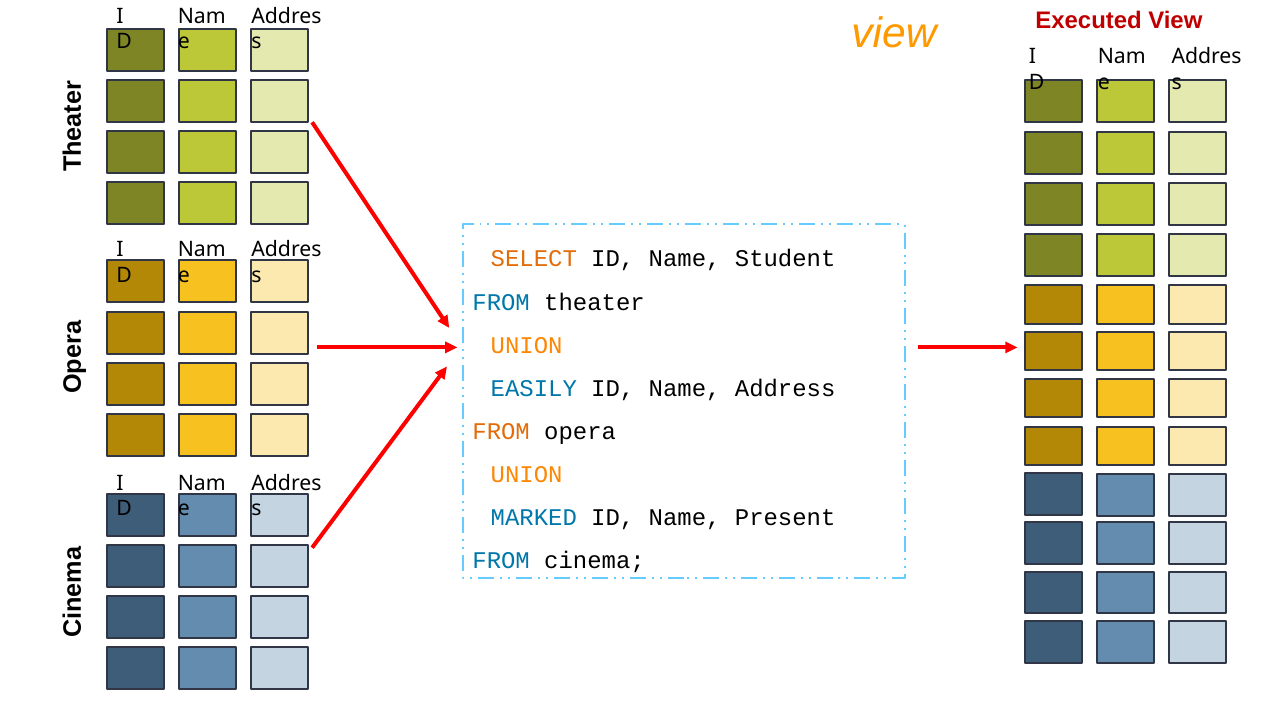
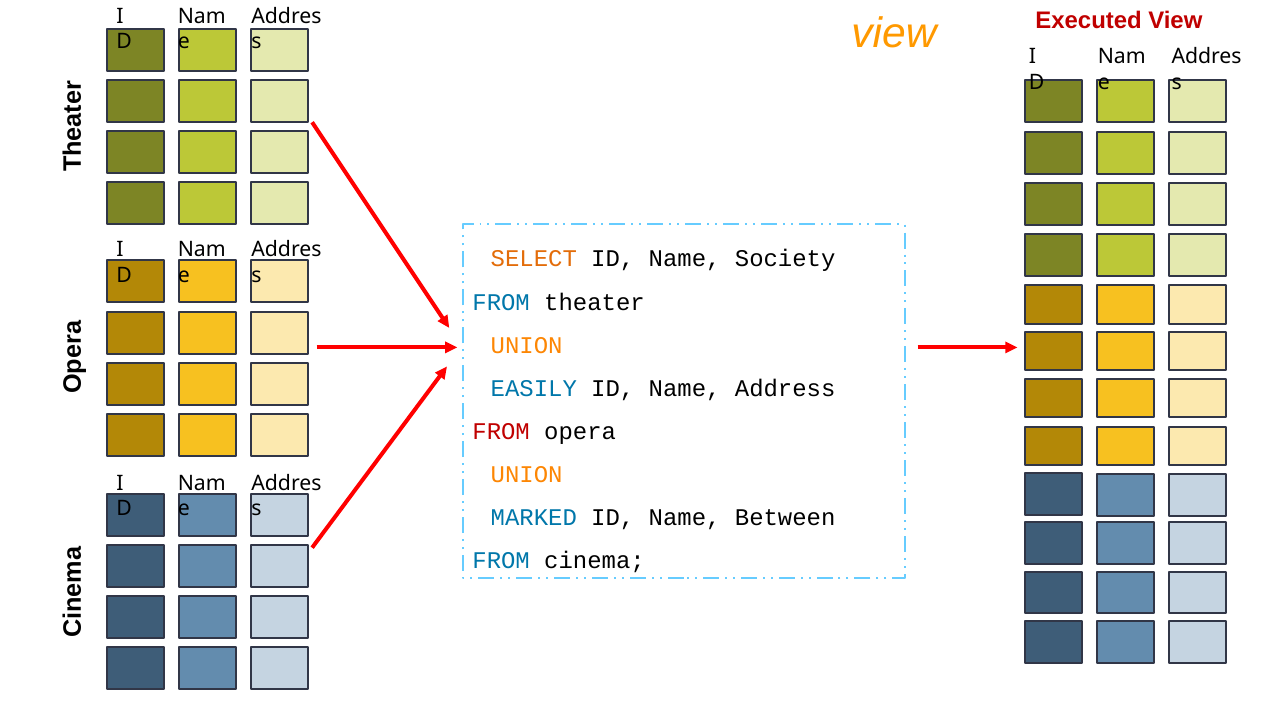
Student: Student -> Society (785, 259)
FROM colour: orange -> red (501, 432)
Present: Present -> Between (785, 518)
